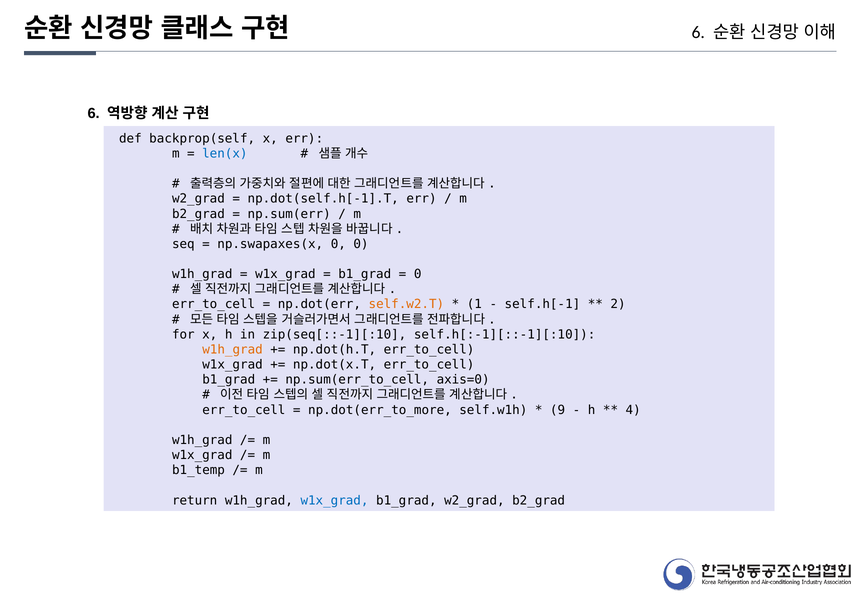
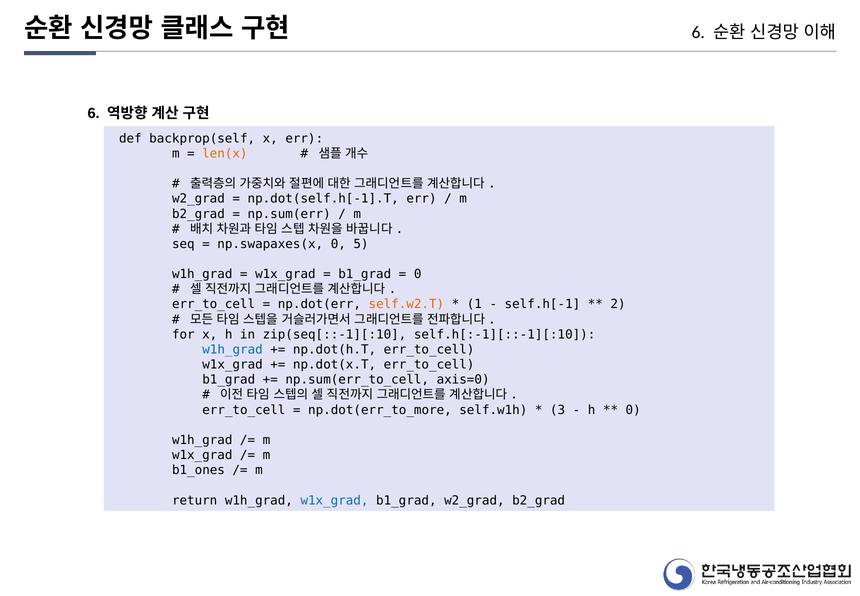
len(x colour: blue -> orange (225, 153)
0 0: 0 -> 5 (361, 244)
w1h_grad colour: orange -> blue (233, 349)
9: 9 -> 3 (558, 409)
4: 4 -> 0 (633, 409)
b1_temp: b1_temp -> b1_ones (198, 470)
